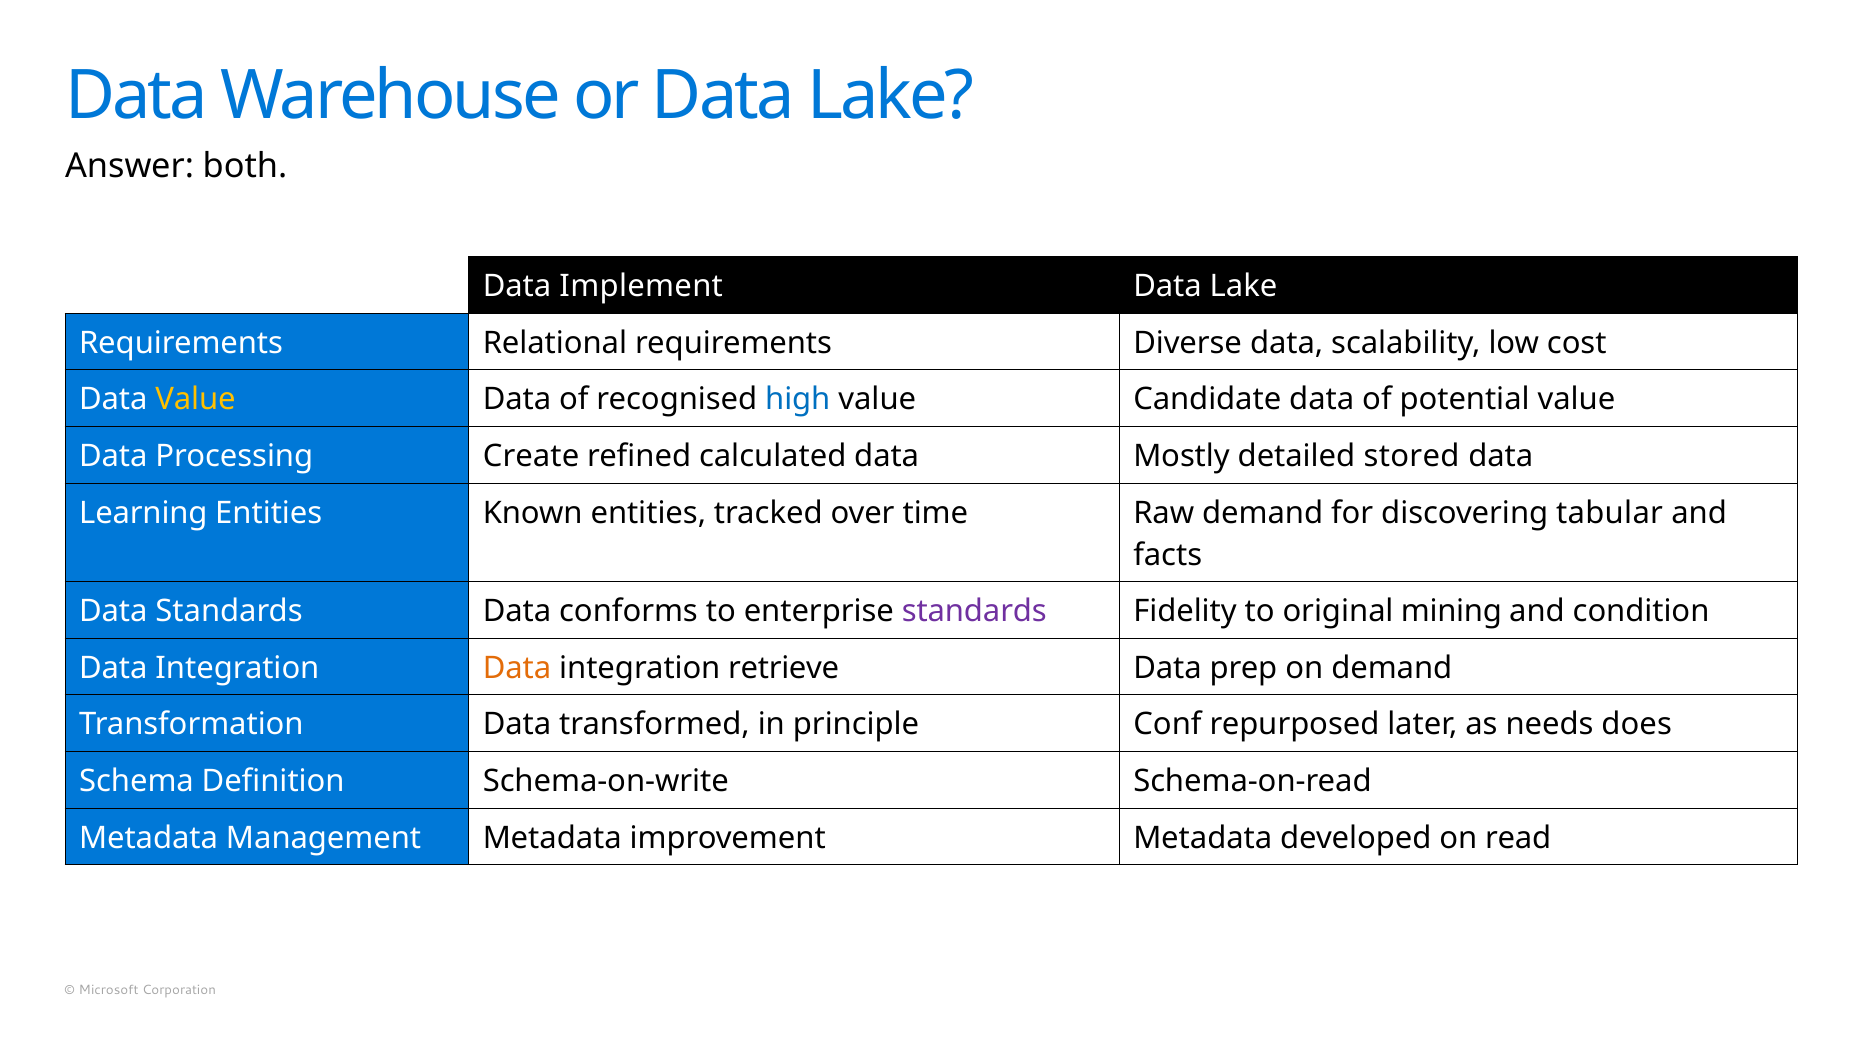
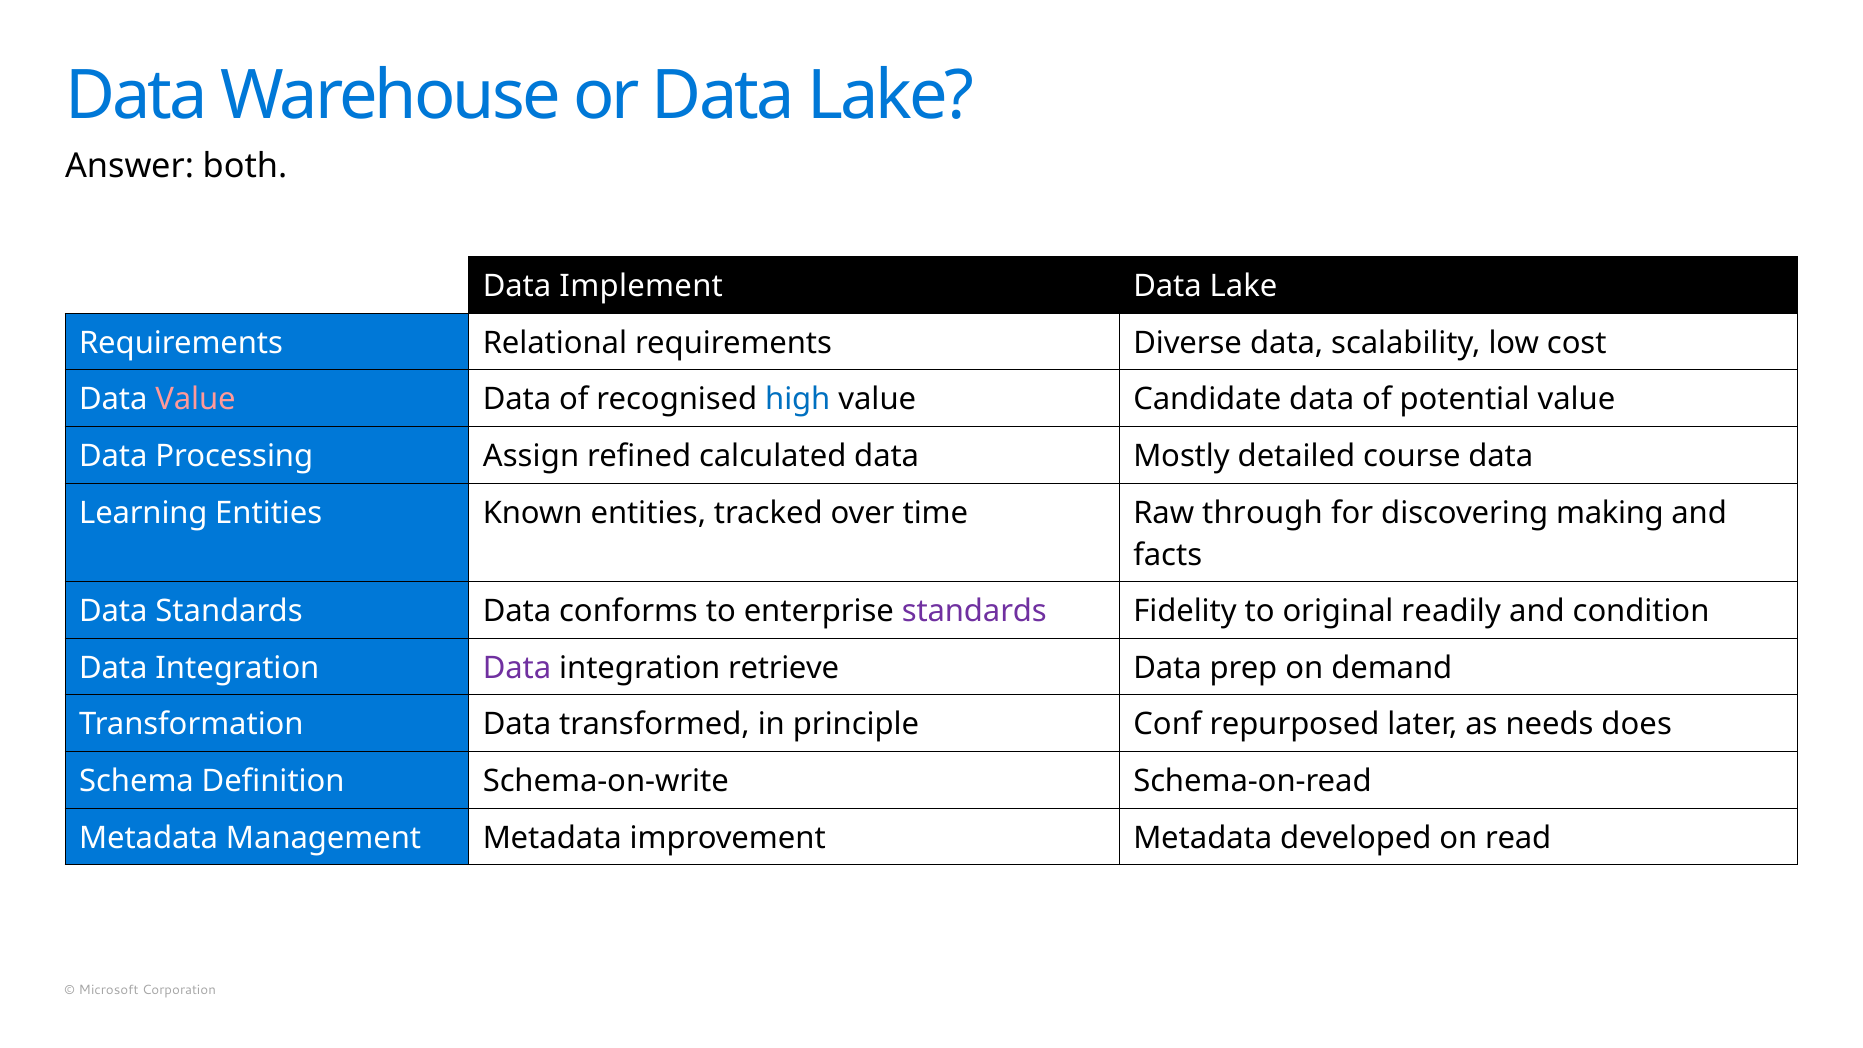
Value colour: yellow -> pink (196, 400)
Create: Create -> Assign (531, 456)
stored: stored -> course (1412, 456)
Raw demand: demand -> through (1263, 513)
tabular: tabular -> making (1610, 513)
mining: mining -> readily (1451, 611)
Data colour: orange -> purple (517, 668)
